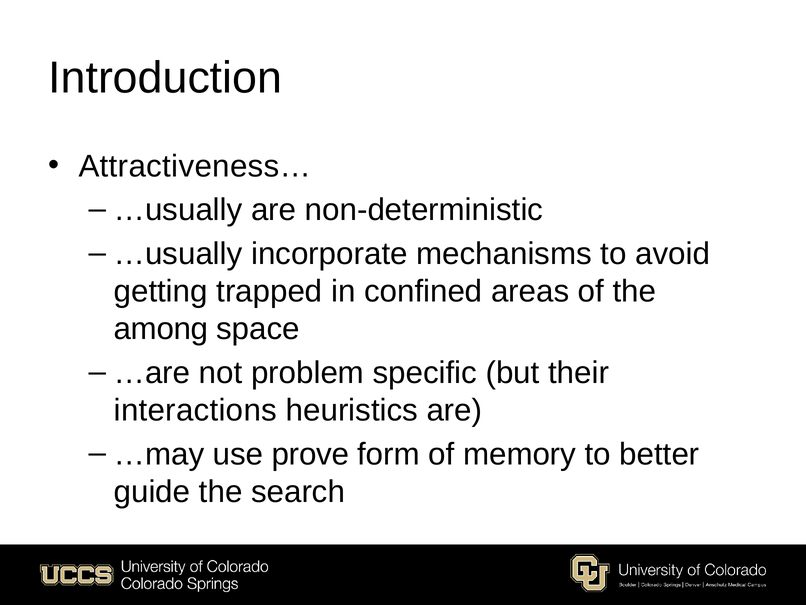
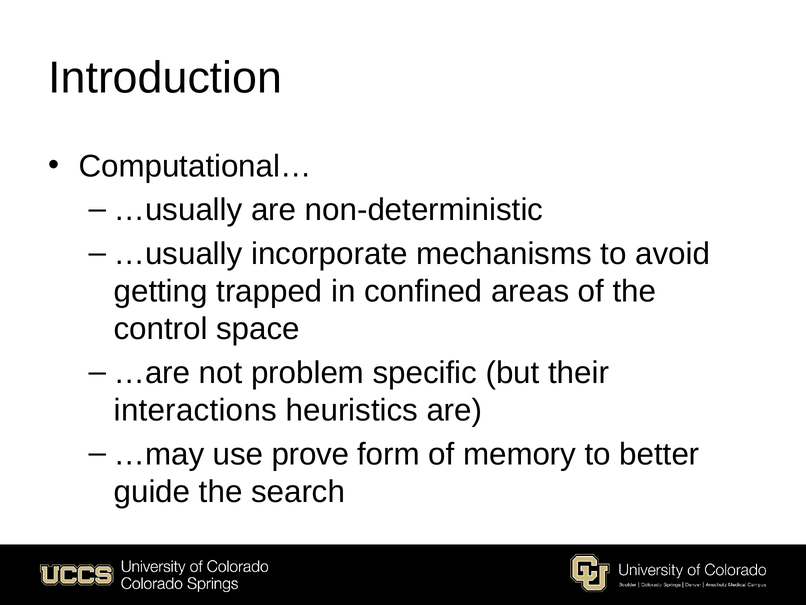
Attractiveness…: Attractiveness… -> Computational… (195, 166)
among: among -> control (161, 329)
